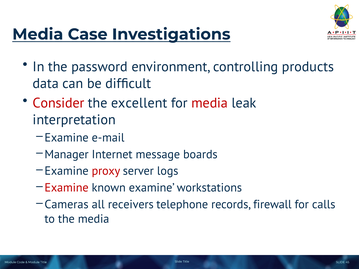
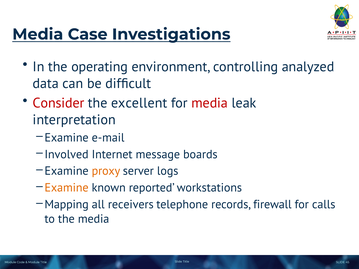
password: password -> operating (100, 67)
products: products -> analyzed (308, 67)
Manager: Manager -> Involved (67, 154)
proxy colour: red -> orange (106, 171)
Examine colour: red -> orange (67, 188)
known examine: examine -> reported (152, 188)
Cameras: Cameras -> Mapping (67, 205)
